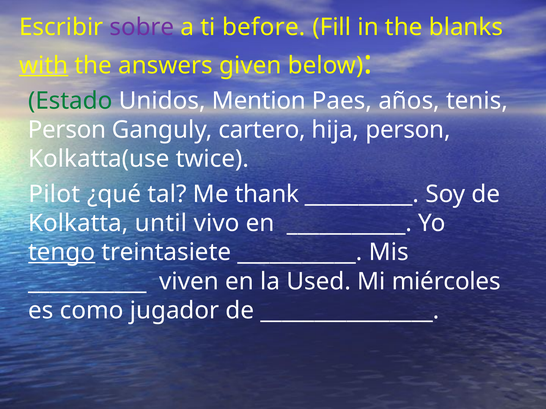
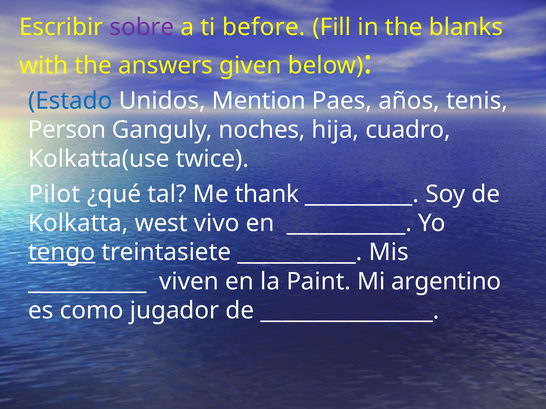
with underline: present -> none (44, 65)
Estado colour: green -> blue (70, 101)
cartero: cartero -> noches (262, 130)
hija person: person -> cuadro (408, 130)
until: until -> west (161, 223)
Used: Used -> Paint (319, 282)
miércoles: miércoles -> argentino (446, 282)
